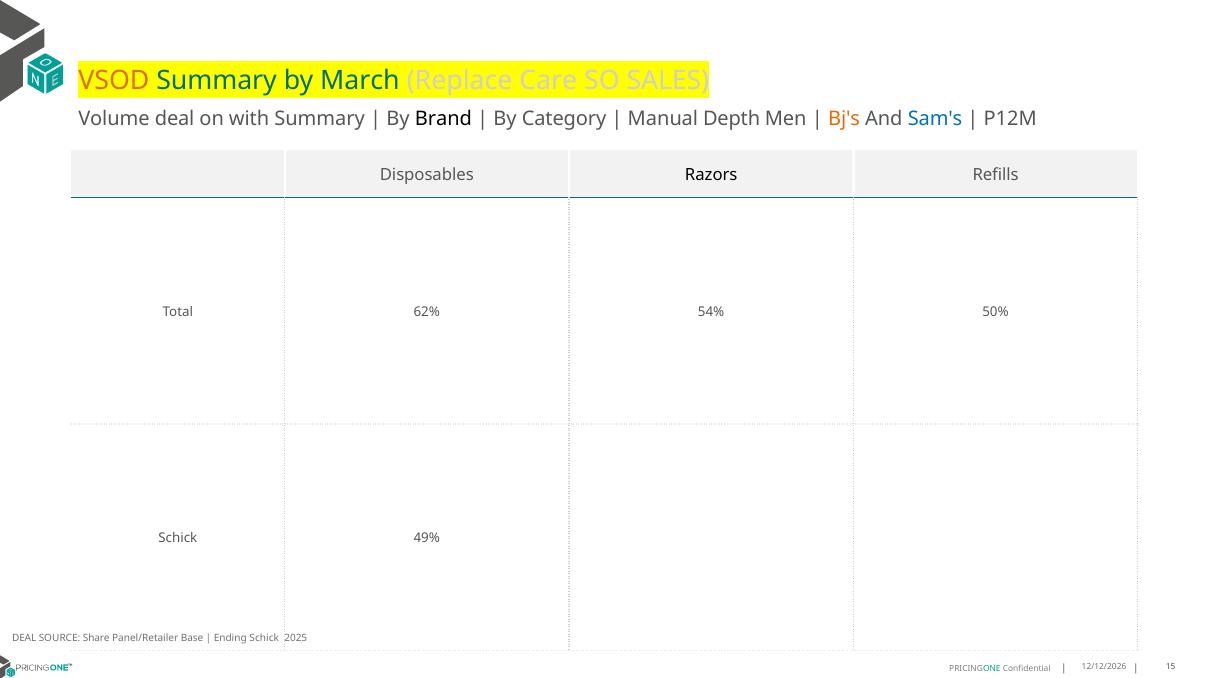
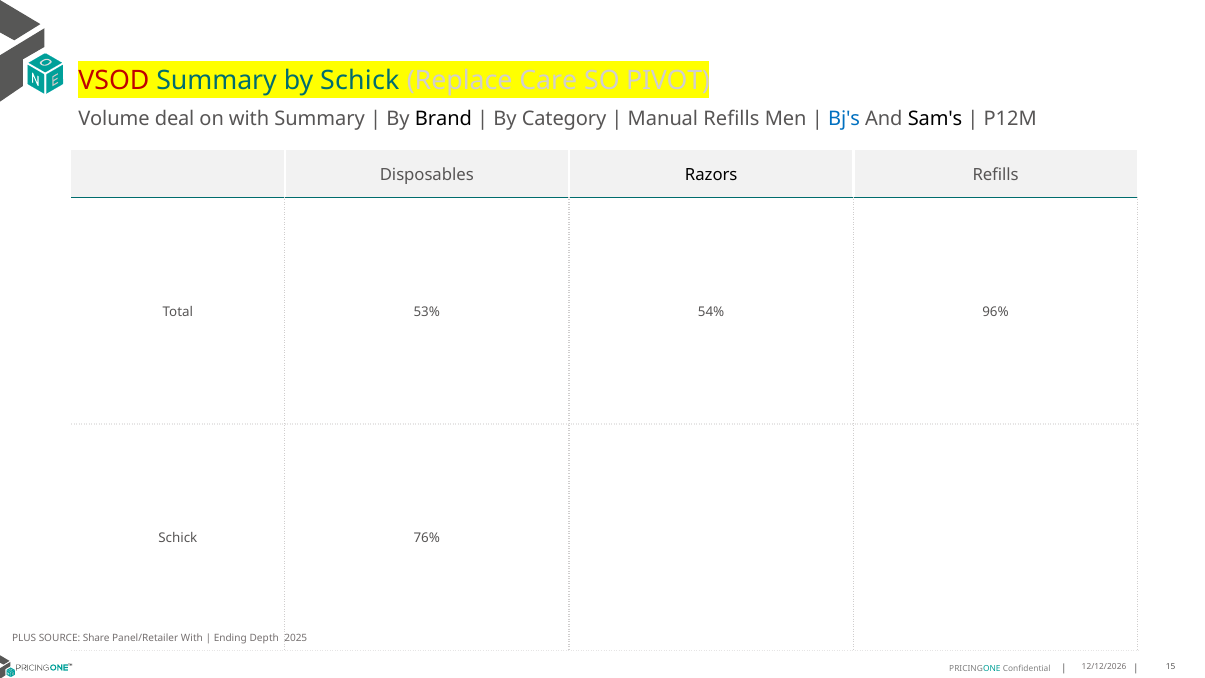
VSOD colour: orange -> red (114, 81)
by March: March -> Schick (360, 81)
SALES: SALES -> PIVOT (668, 81)
Manual Depth: Depth -> Refills (731, 119)
Bj's colour: orange -> blue (844, 119)
Sam's colour: blue -> black (935, 119)
62%: 62% -> 53% (427, 312)
50%: 50% -> 96% (996, 312)
49%: 49% -> 76% (427, 538)
DEAL: DEAL -> PLUS (24, 638)
Panel/Retailer Base: Base -> With (192, 638)
Ending Schick: Schick -> Depth (264, 638)
